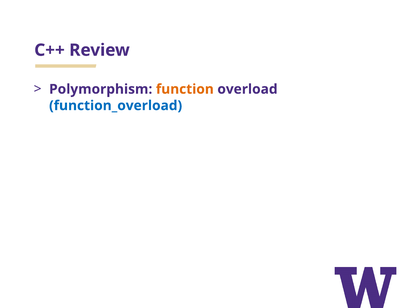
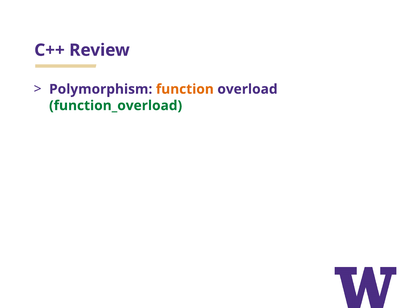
function_overload colour: blue -> green (116, 106)
